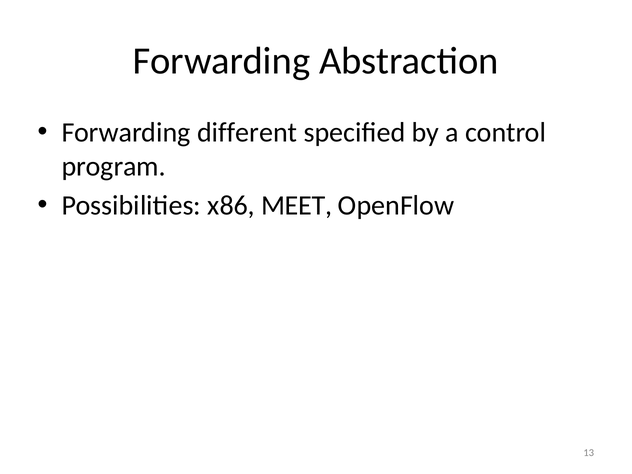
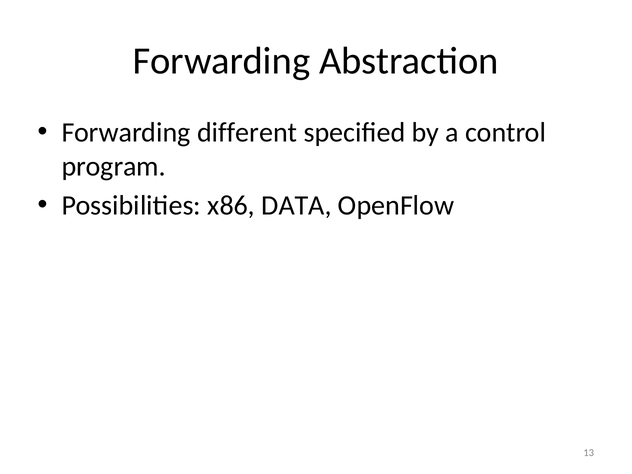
MEET: MEET -> DATA (296, 206)
